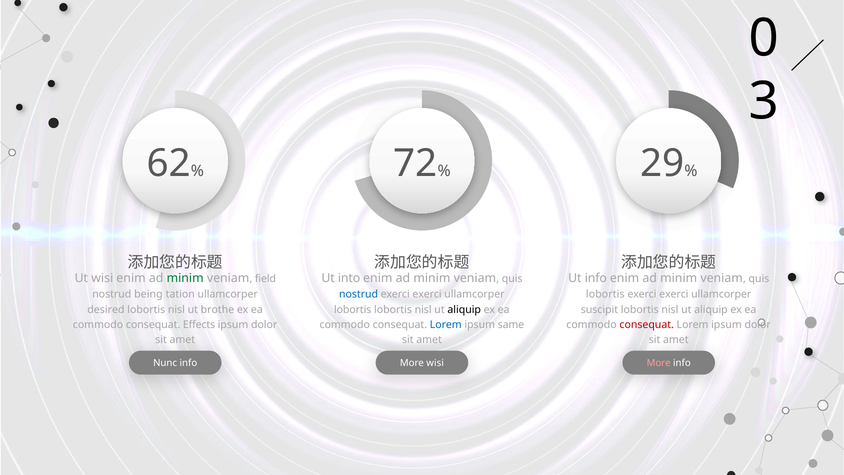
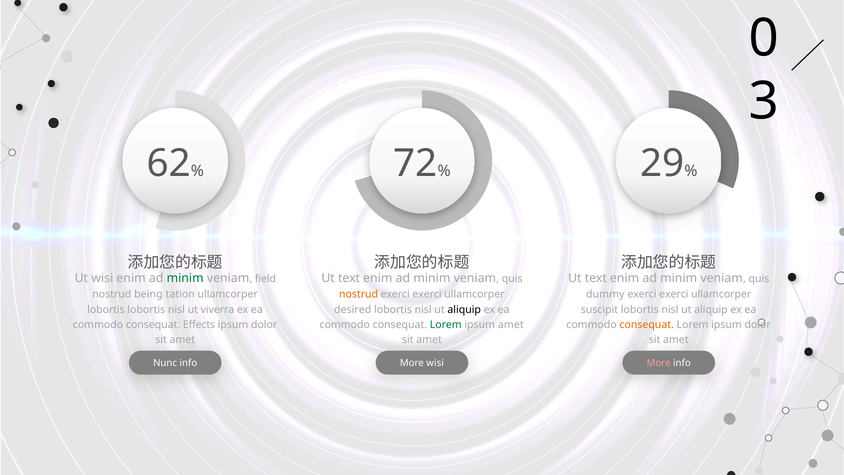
into: into -> text (349, 278)
info: info -> text (596, 278)
nostrud colour: blue -> orange (359, 294)
lobortis: lobortis -> dummy (605, 294)
desired: desired -> lobortis (106, 309)
brothe: brothe -> viverra (217, 309)
lobortis: lobortis -> desired (353, 309)
Lorem colour: blue -> green (446, 325)
ipsum same: same -> amet (511, 325)
consequat colour: red -> orange (647, 325)
